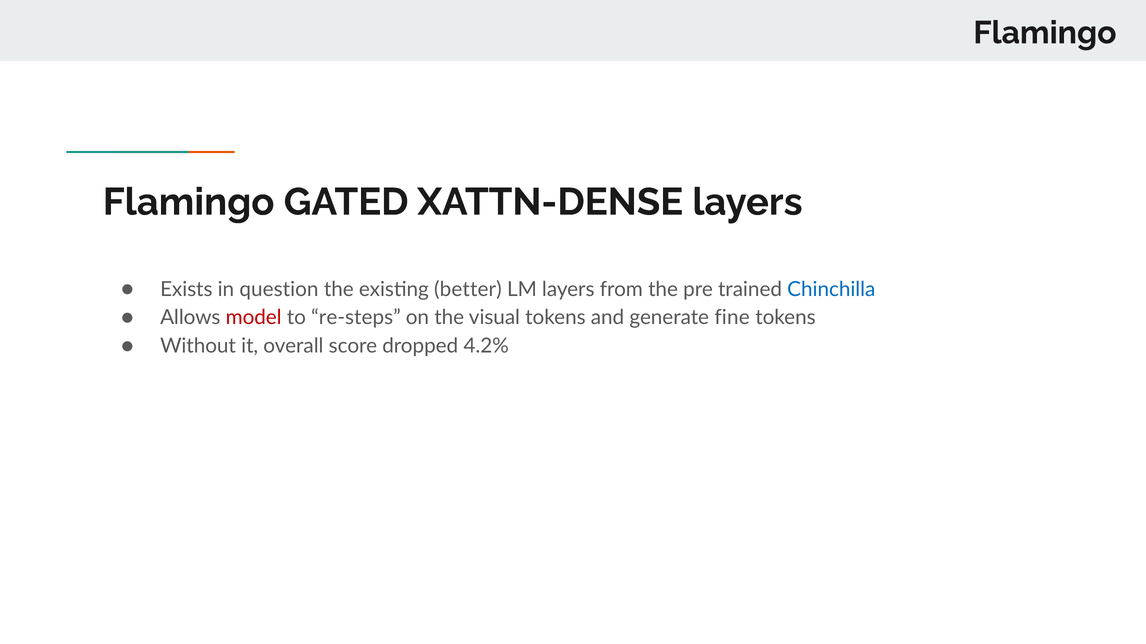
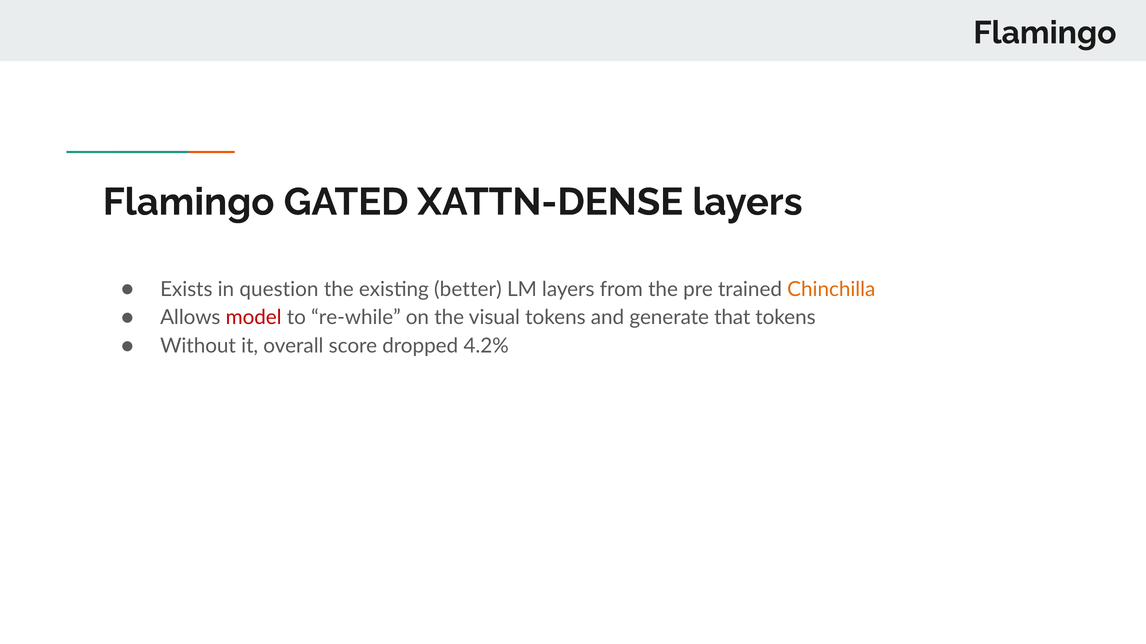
Chinchilla colour: blue -> orange (831, 290)
re-steps: re-steps -> re-while (356, 318)
fine: fine -> that (732, 318)
